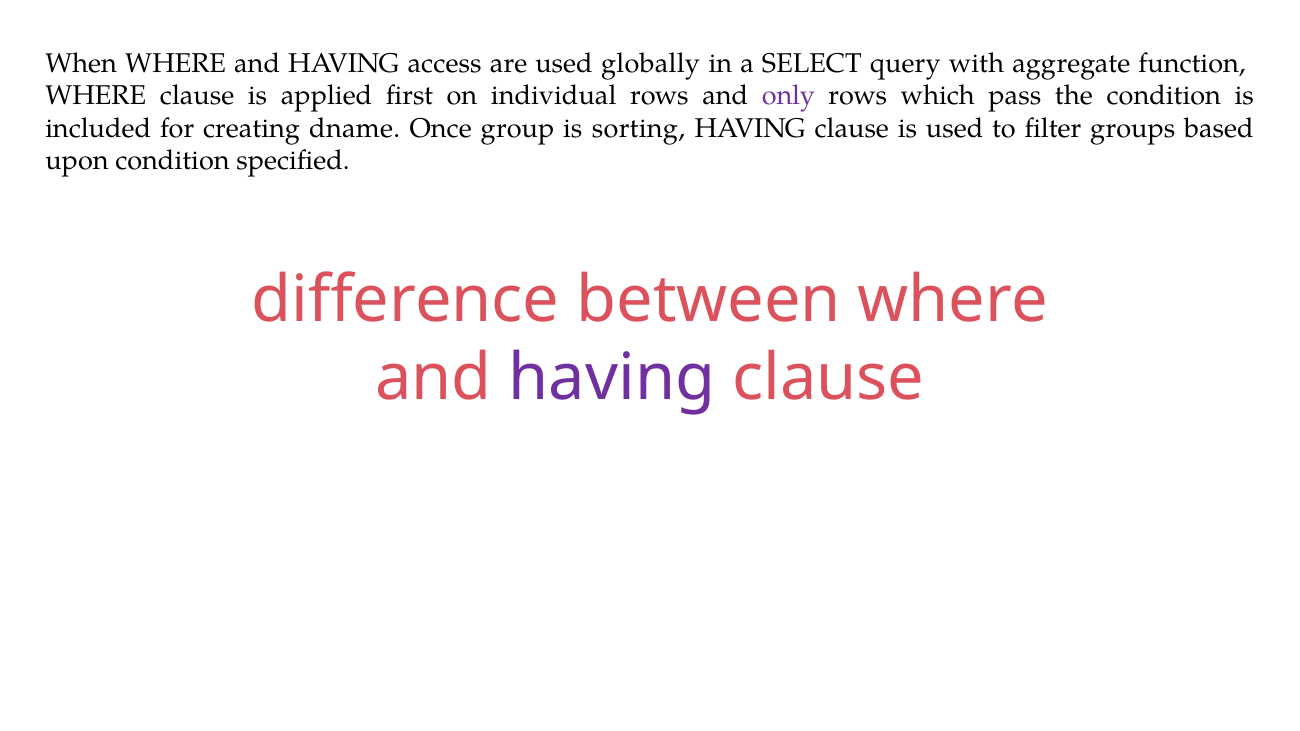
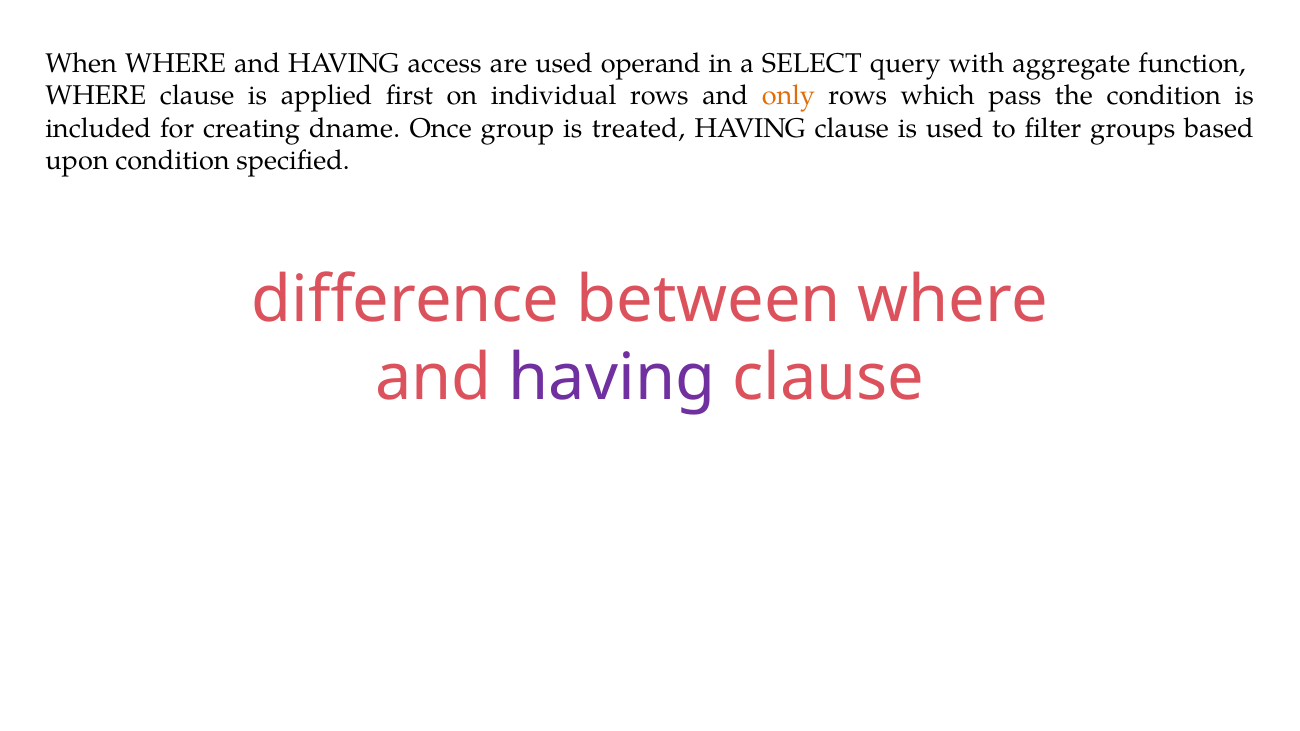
globally: globally -> operand (651, 63)
only colour: purple -> orange (788, 96)
sorting: sorting -> treated (638, 128)
